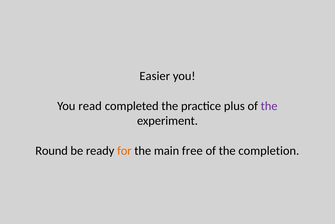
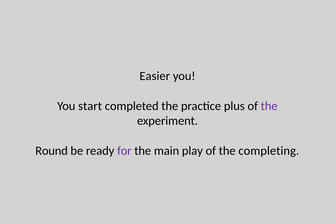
read: read -> start (90, 106)
for colour: orange -> purple (124, 150)
free: free -> play (192, 150)
completion: completion -> completing (269, 150)
